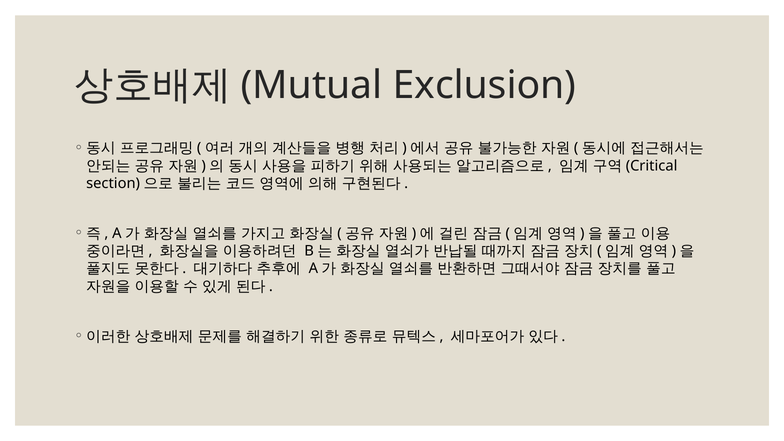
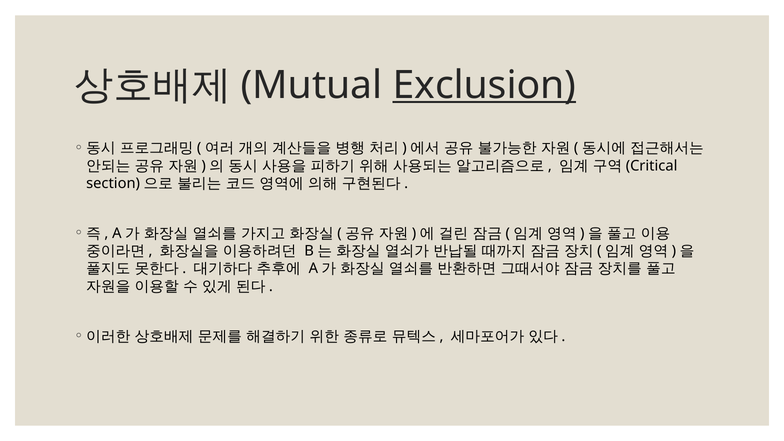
Exclusion underline: none -> present (484, 85)
